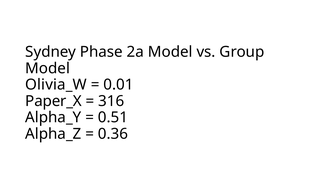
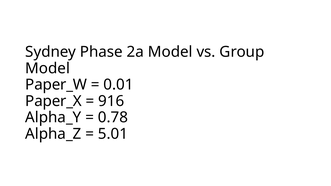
Olivia_W: Olivia_W -> Paper_W (56, 85)
316: 316 -> 916 (111, 101)
0.51: 0.51 -> 0.78 (113, 118)
0.36: 0.36 -> 5.01 (113, 134)
